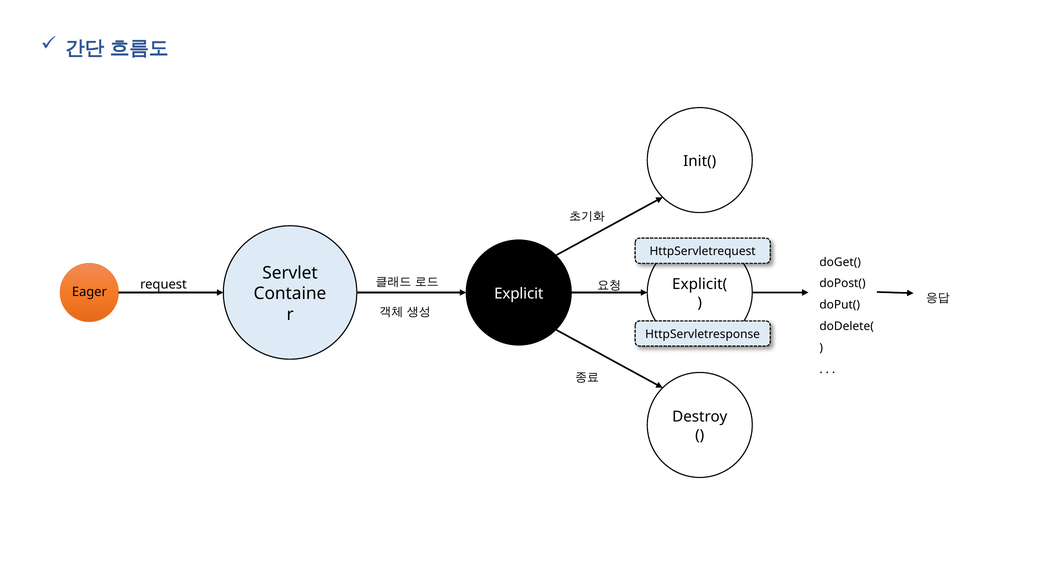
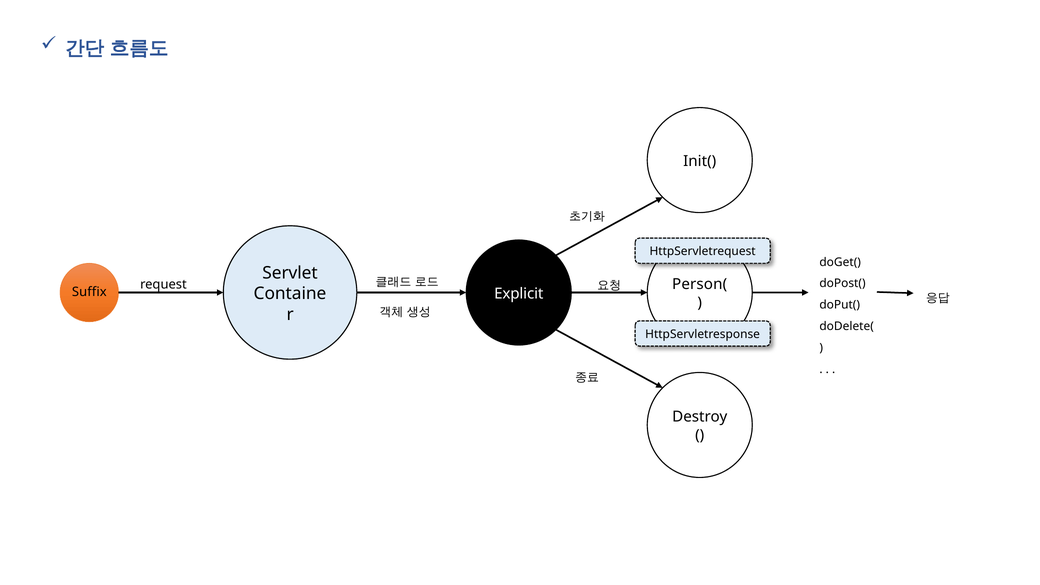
Explicit(: Explicit( -> Person( (700, 284)
Eager: Eager -> Suffix (89, 292)
